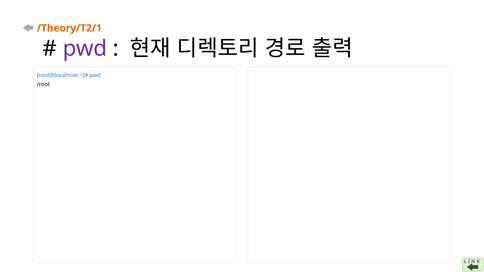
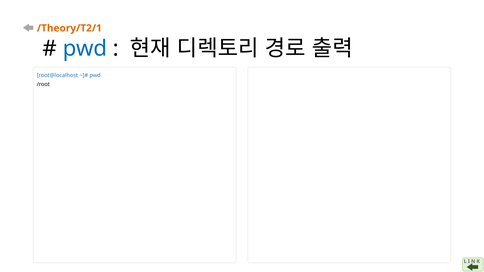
pwd colour: purple -> blue (85, 48)
